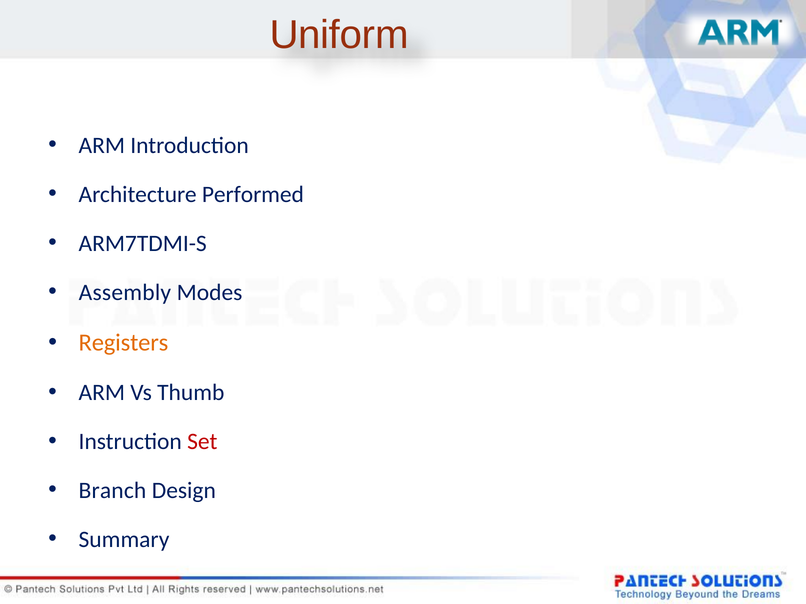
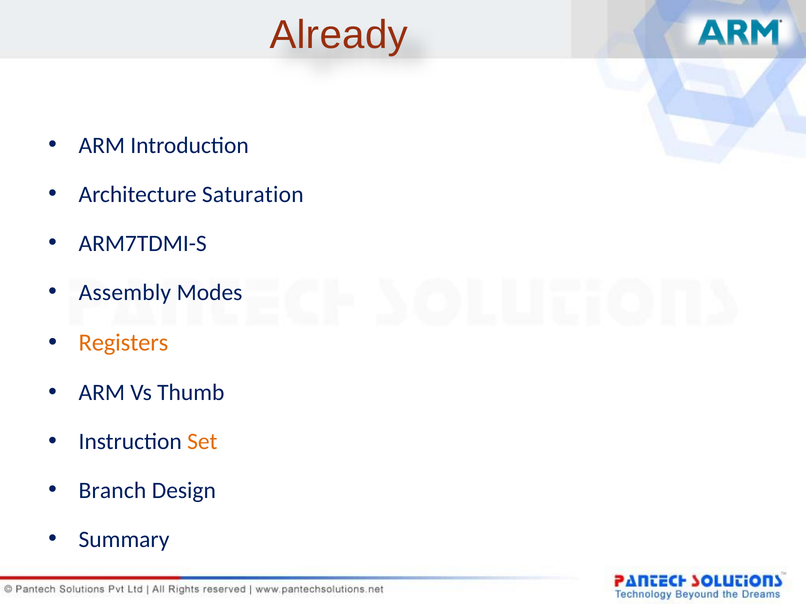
Uniform: Uniform -> Already (339, 35)
Performed: Performed -> Saturation (253, 194)
Set colour: red -> orange (202, 442)
